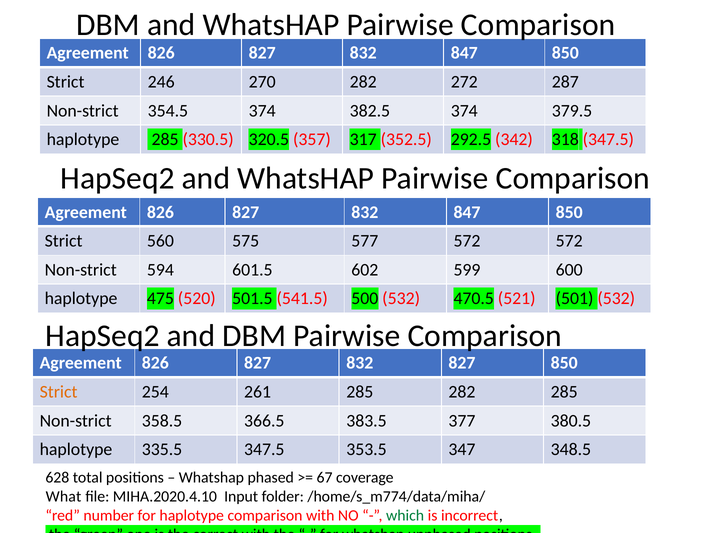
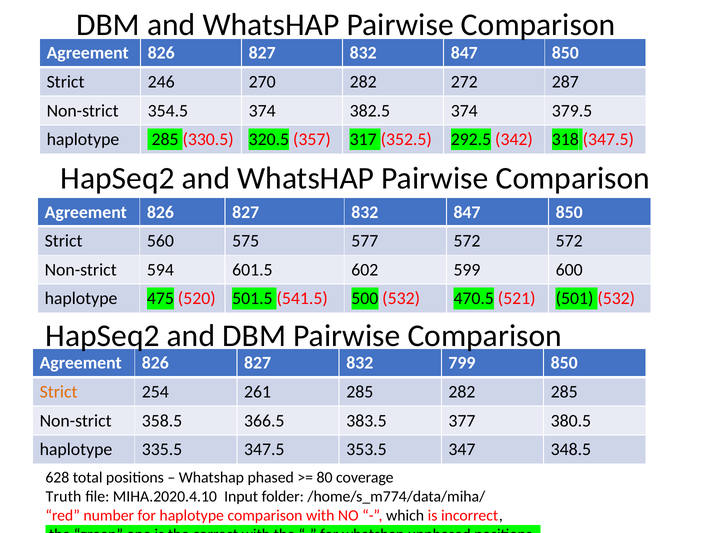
832 827: 827 -> 799 (462, 363)
67: 67 -> 80 (325, 478)
What: What -> Truth (64, 497)
which colour: green -> black (405, 516)
